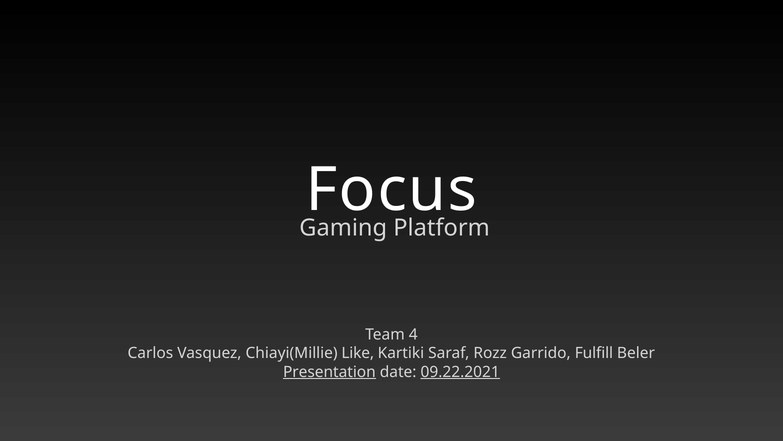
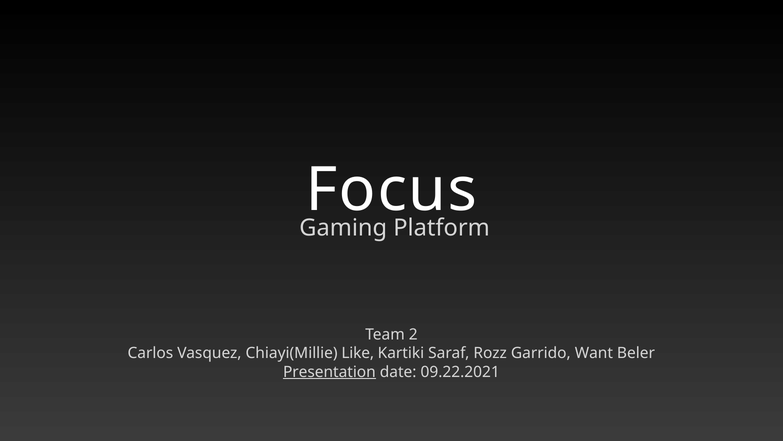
4: 4 -> 2 (413, 334)
Fulfill: Fulfill -> Want (594, 353)
09.22.2021 underline: present -> none (460, 371)
